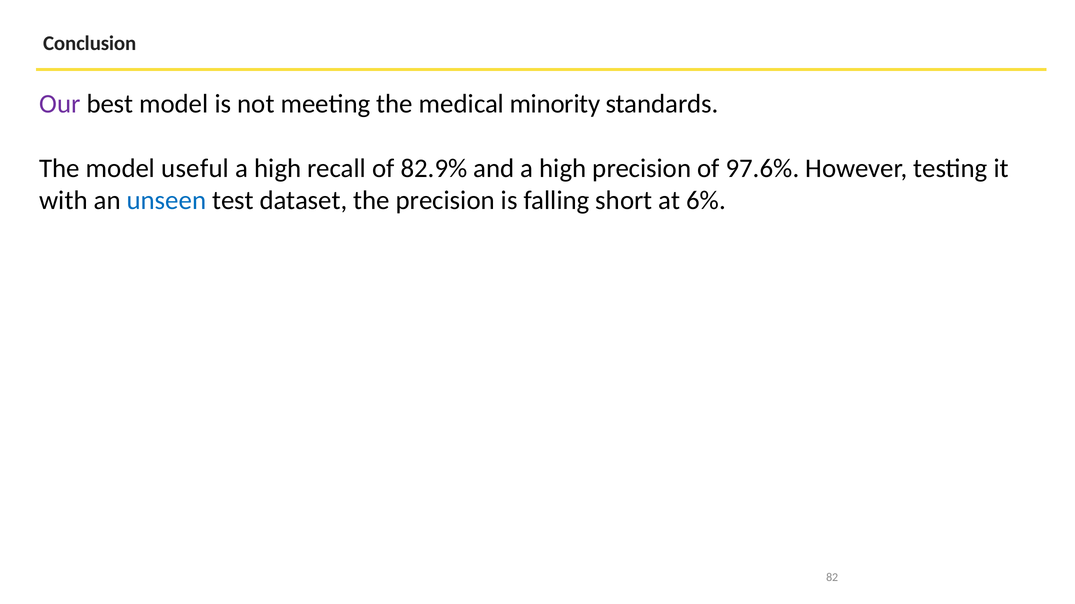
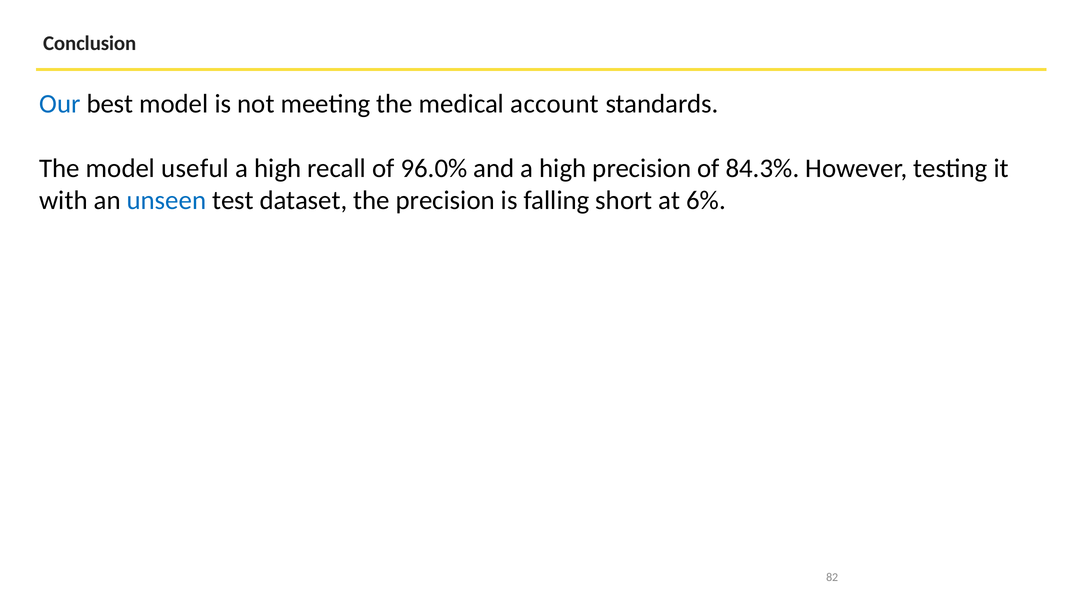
Our colour: purple -> blue (60, 104)
minority: minority -> account (555, 104)
82.9%: 82.9% -> 96.0% (434, 168)
97.6%: 97.6% -> 84.3% (763, 168)
